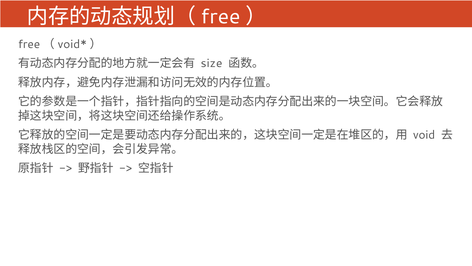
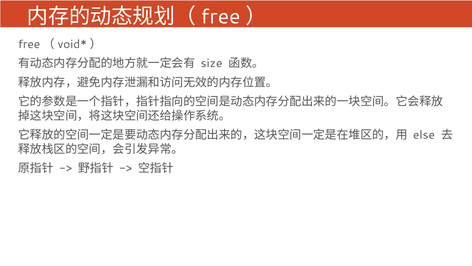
void: void -> else (424, 135)
